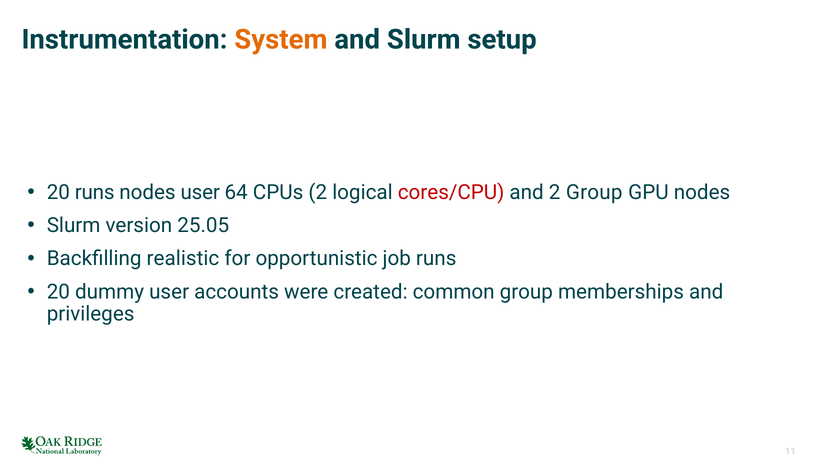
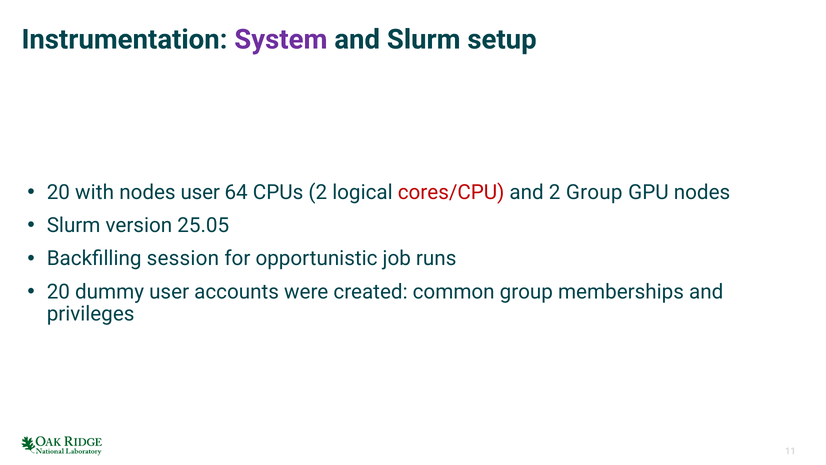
System colour: orange -> purple (281, 39)
20 runs: runs -> with (95, 192)
realistic: realistic -> session (183, 258)
